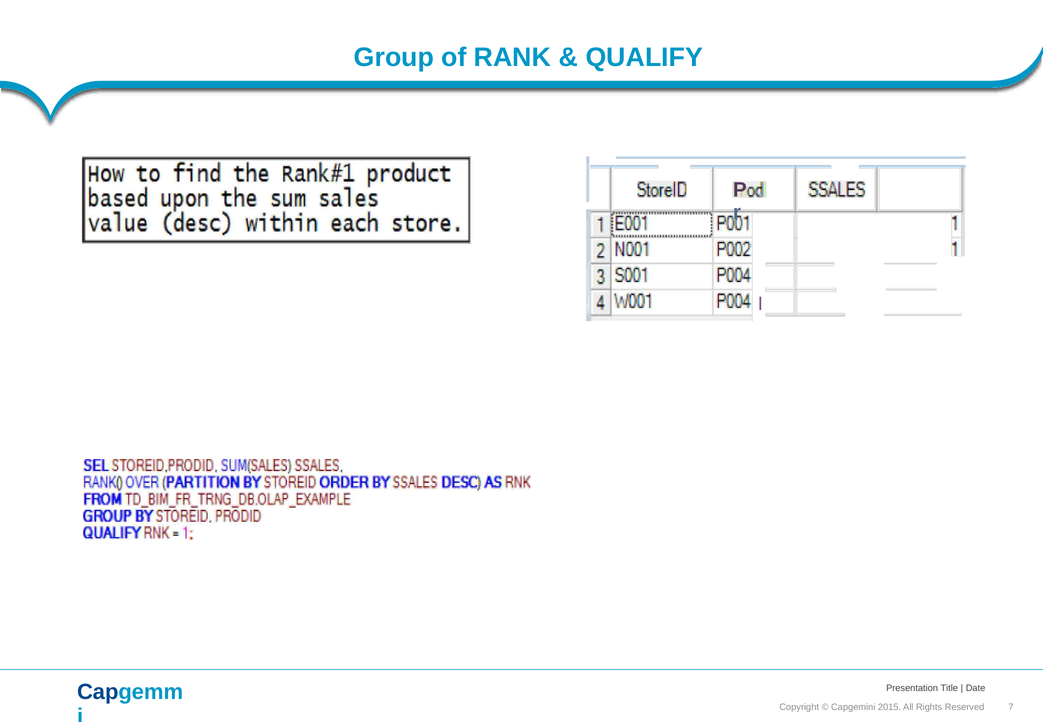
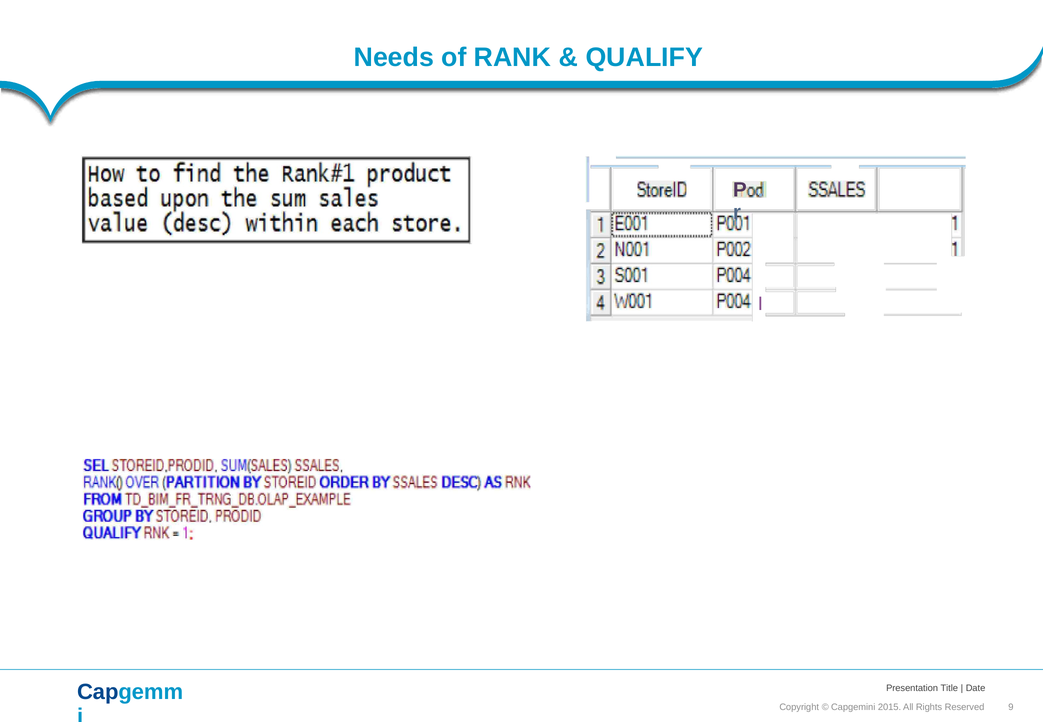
Group: Group -> Needs (394, 57)
7: 7 -> 9 (1011, 707)
